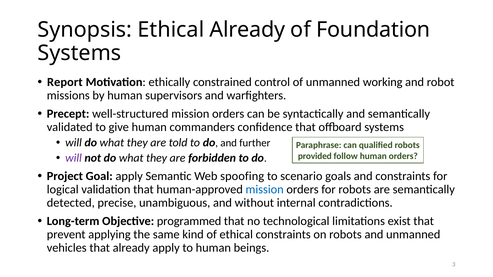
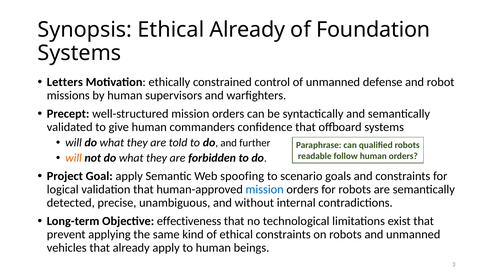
Report: Report -> Letters (65, 82)
working: working -> defense (383, 82)
will colour: purple -> orange (74, 158)
provided: provided -> readable (315, 156)
programmed: programmed -> effectiveness (189, 221)
